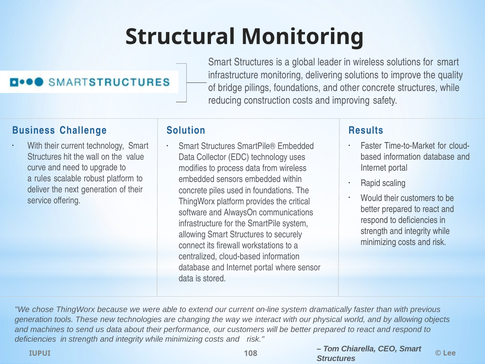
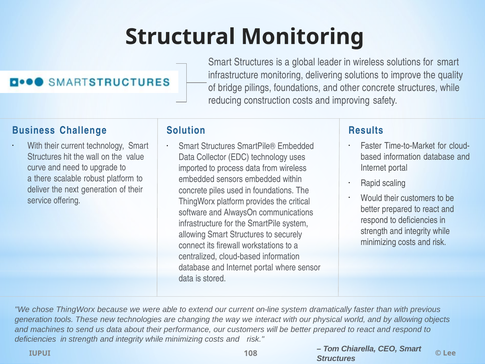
modifies: modifies -> imported (193, 168)
rules: rules -> there (43, 178)
